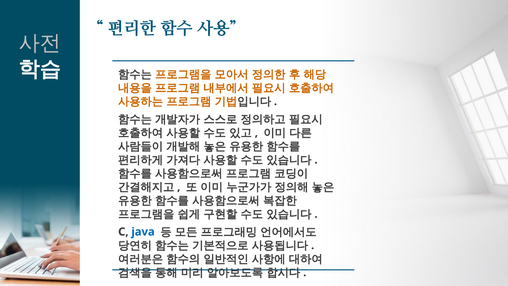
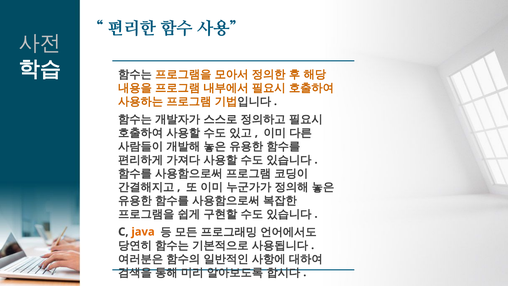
java colour: blue -> orange (143, 232)
